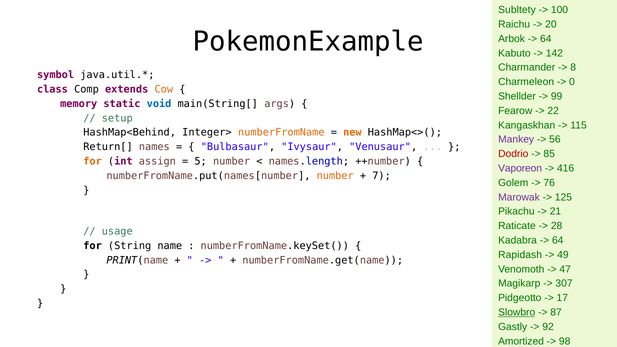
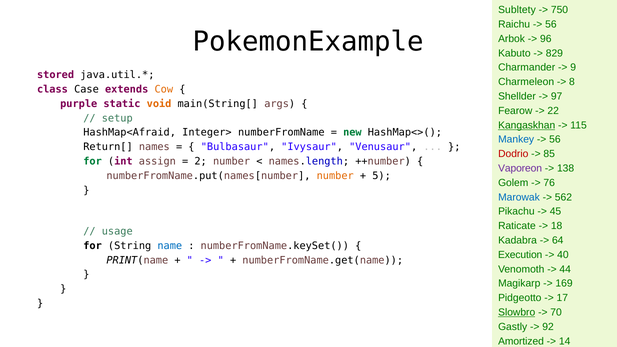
100: 100 -> 750 (560, 10)
20: 20 -> 56 (551, 24)
64: 64 -> 96 (546, 39)
142: 142 -> 829 (554, 53)
8: 8 -> 9 (573, 68)
symbol: symbol -> stored (56, 75)
0: 0 -> 8 (572, 82)
Comp: Comp -> Case (86, 89)
99: 99 -> 97 (557, 96)
memory: memory -> purple (79, 104)
void colour: blue -> orange (159, 104)
Kangaskhan underline: none -> present (527, 125)
HashMap<Behind: HashMap<Behind -> HashMap<Afraid (130, 133)
numberFromName colour: orange -> black (281, 133)
new colour: orange -> green (352, 133)
Mankey colour: purple -> blue (516, 140)
for colour: orange -> green (93, 161)
5: 5 -> 2 (201, 161)
416: 416 -> 138 (566, 168)
7: 7 -> 5 (382, 176)
Marowak colour: purple -> blue (519, 197)
125: 125 -> 562 (563, 197)
21: 21 -> 45 (556, 212)
28: 28 -> 18 (557, 226)
name colour: black -> blue (170, 246)
Rapidash: Rapidash -> Execution (520, 255)
49: 49 -> 40 (563, 255)
47: 47 -> 44 (565, 269)
307: 307 -> 169 (564, 284)
87: 87 -> 70 (556, 312)
98: 98 -> 14 (565, 341)
